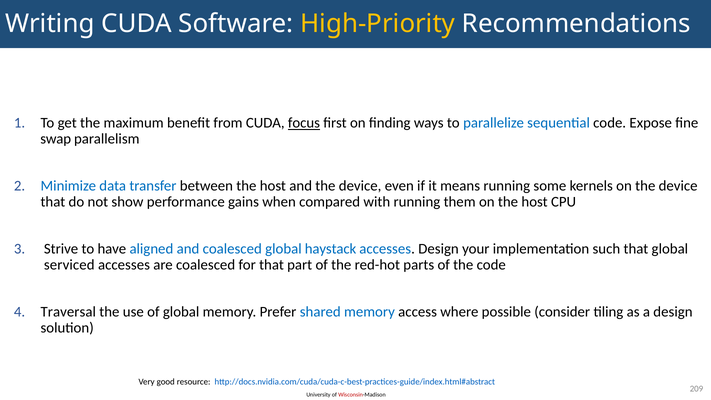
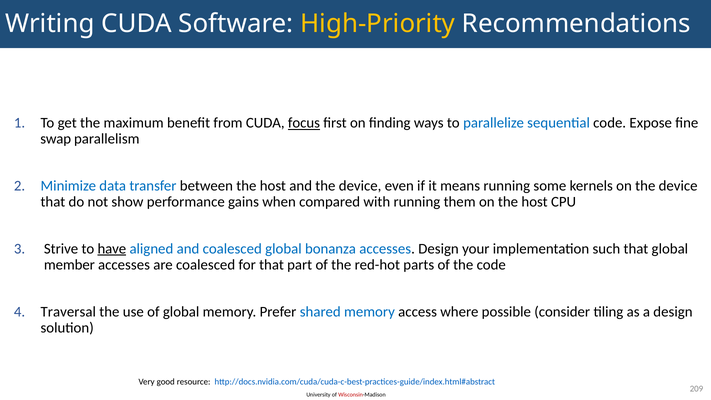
have underline: none -> present (112, 249)
haystack: haystack -> bonanza (331, 249)
serviced: serviced -> member (69, 265)
